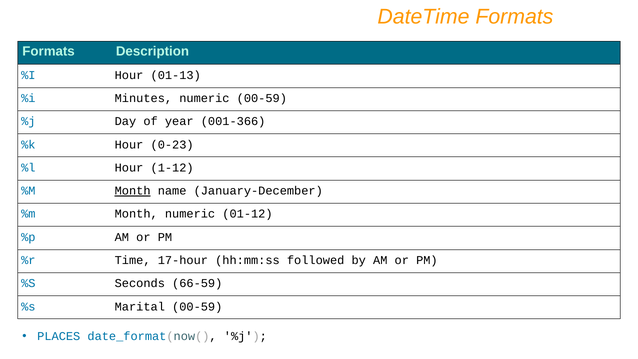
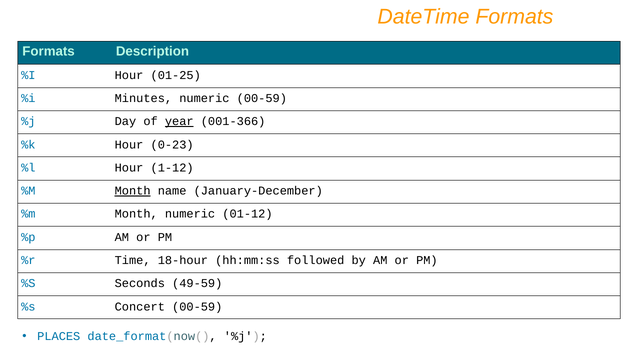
01-13: 01-13 -> 01-25 (176, 75)
year underline: none -> present (179, 121)
17-hour: 17-hour -> 18-hour (183, 260)
66-59: 66-59 -> 49-59 (197, 283)
Marital: Marital -> Concert (140, 306)
